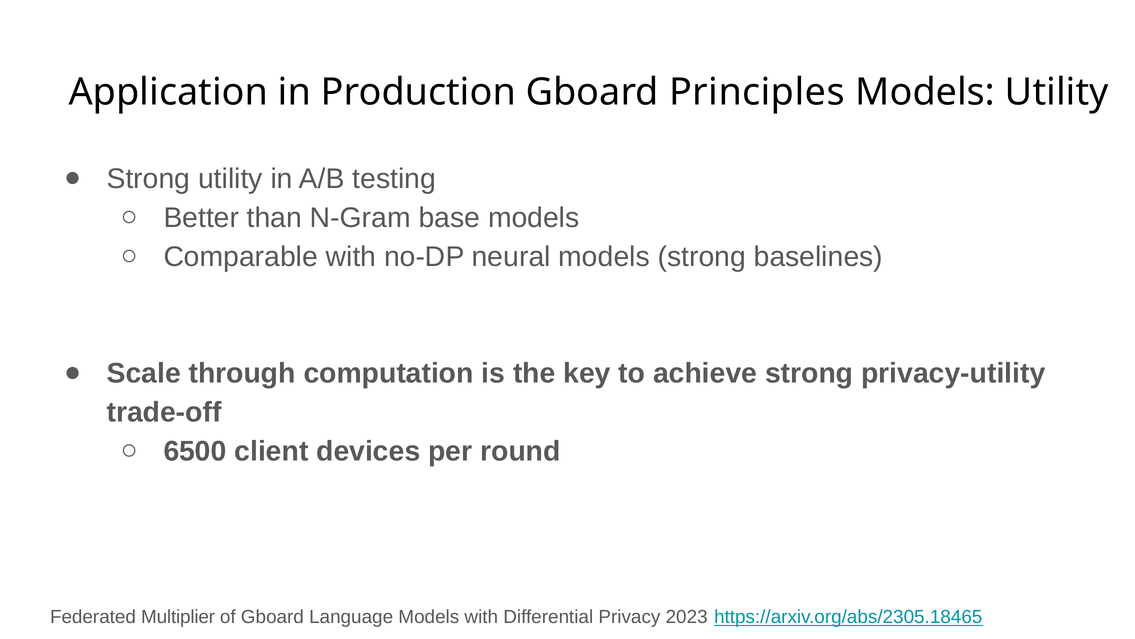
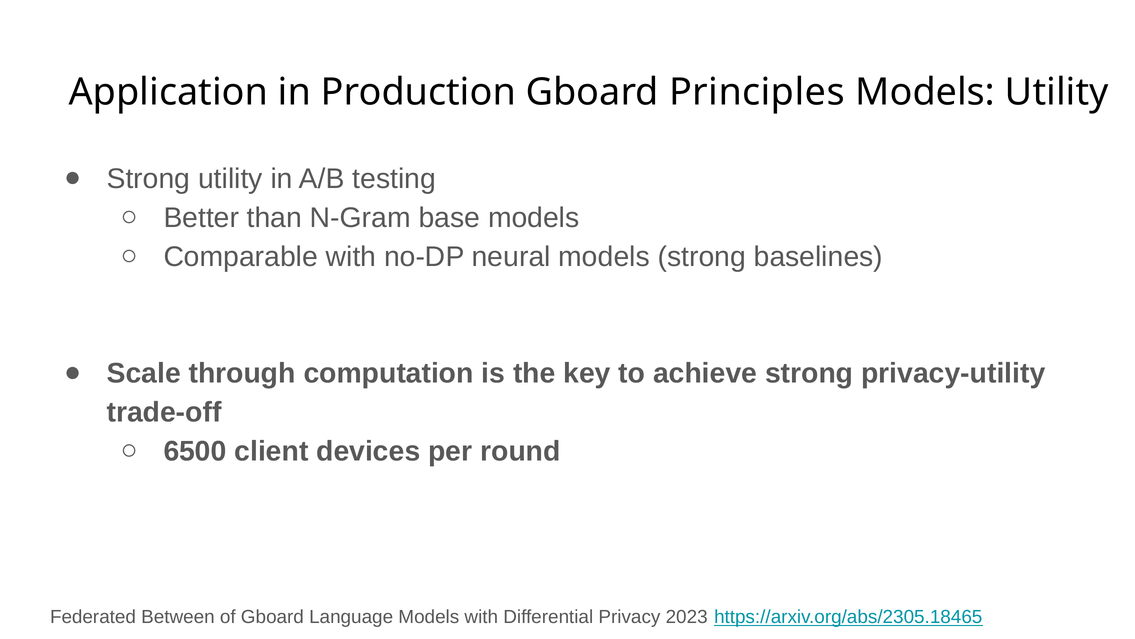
Multiplier: Multiplier -> Between (178, 617)
